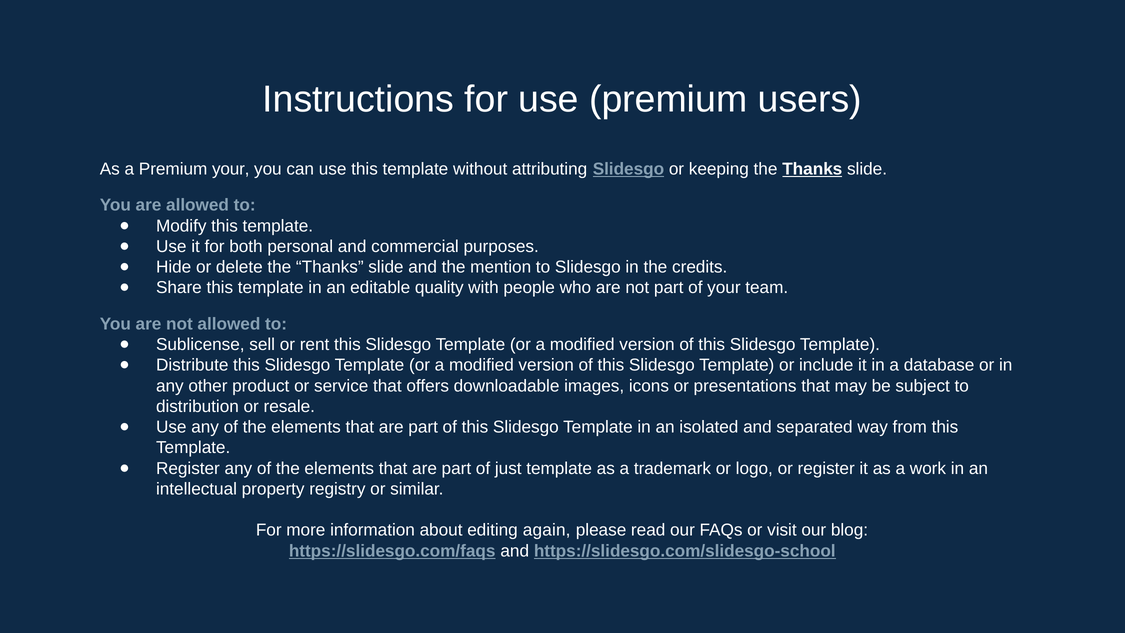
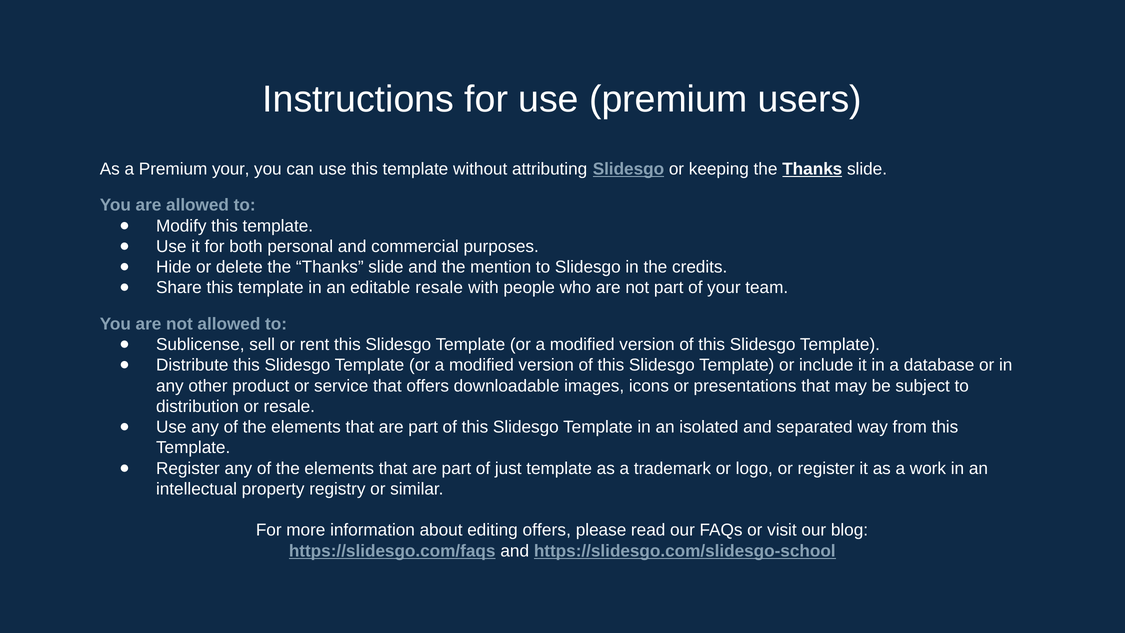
editable quality: quality -> resale (439, 288)
editing again: again -> offers (547, 530)
